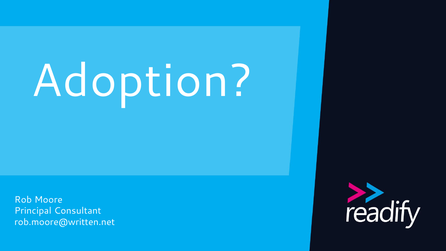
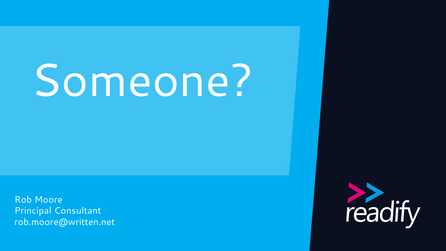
Adoption: Adoption -> Someone (142, 81)
